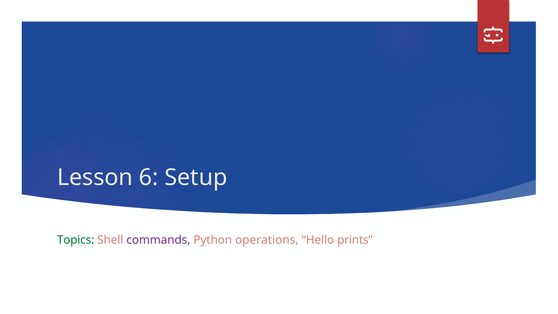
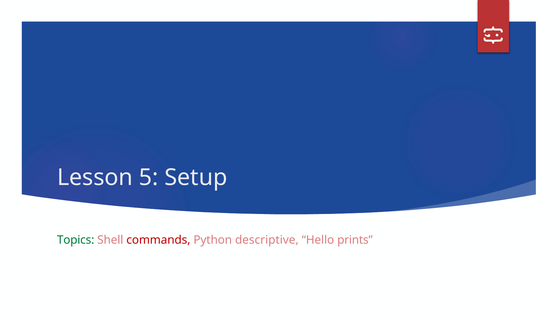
6: 6 -> 5 (149, 177)
commands colour: purple -> red (158, 240)
operations: operations -> descriptive (267, 240)
